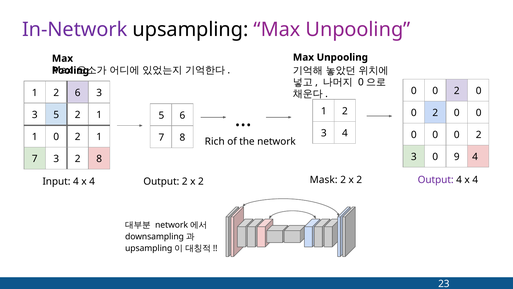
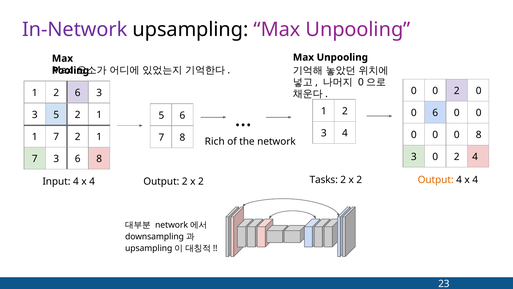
2: 2 -> 6 (435, 113)
0 0 0 2: 2 -> 8 (479, 135)
0: 0 -> 7 (56, 137)
3 0 9: 9 -> 2 (457, 157)
3 2: 2 -> 6 (78, 159)
Mask: Mask -> Tasks (324, 179)
Output colour: purple -> orange (436, 179)
